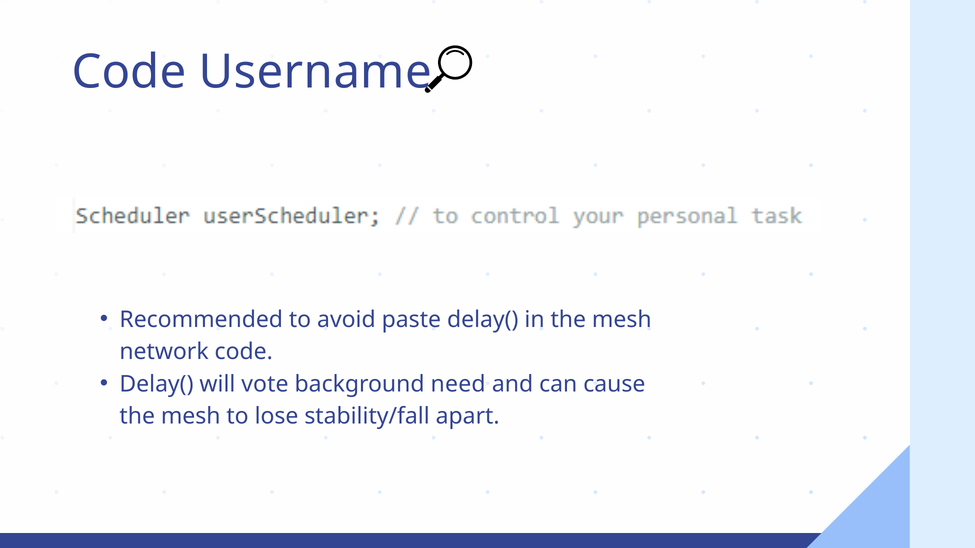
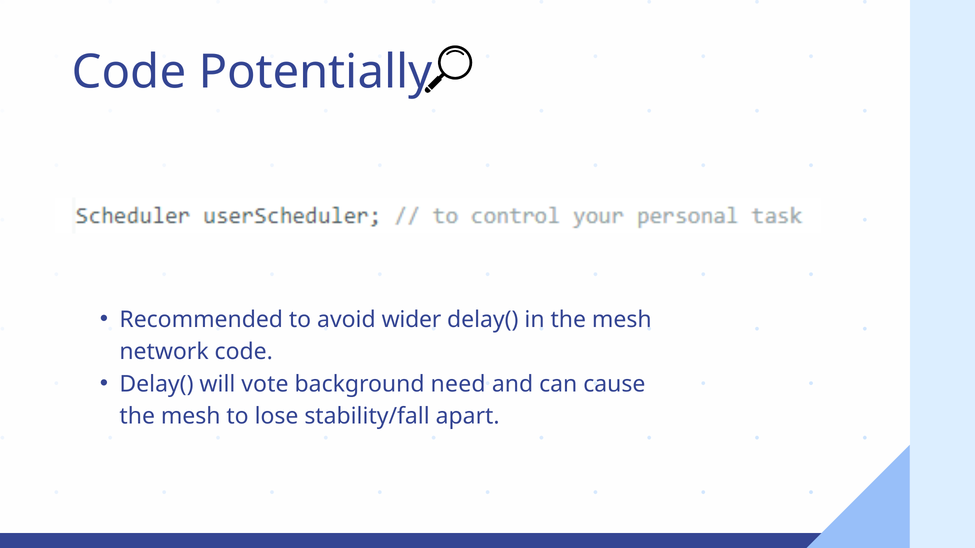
Username: Username -> Potentially (316, 72)
paste: paste -> wider (411, 320)
